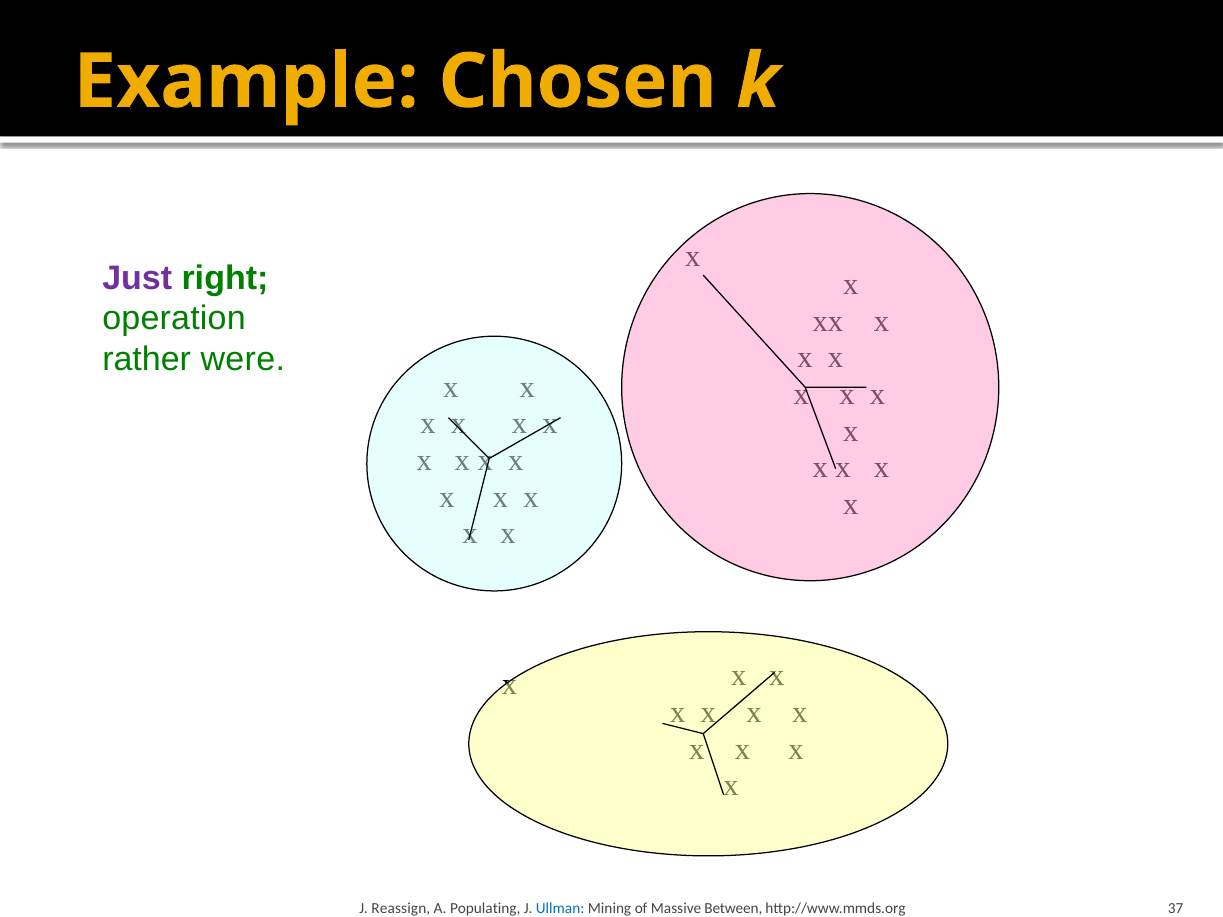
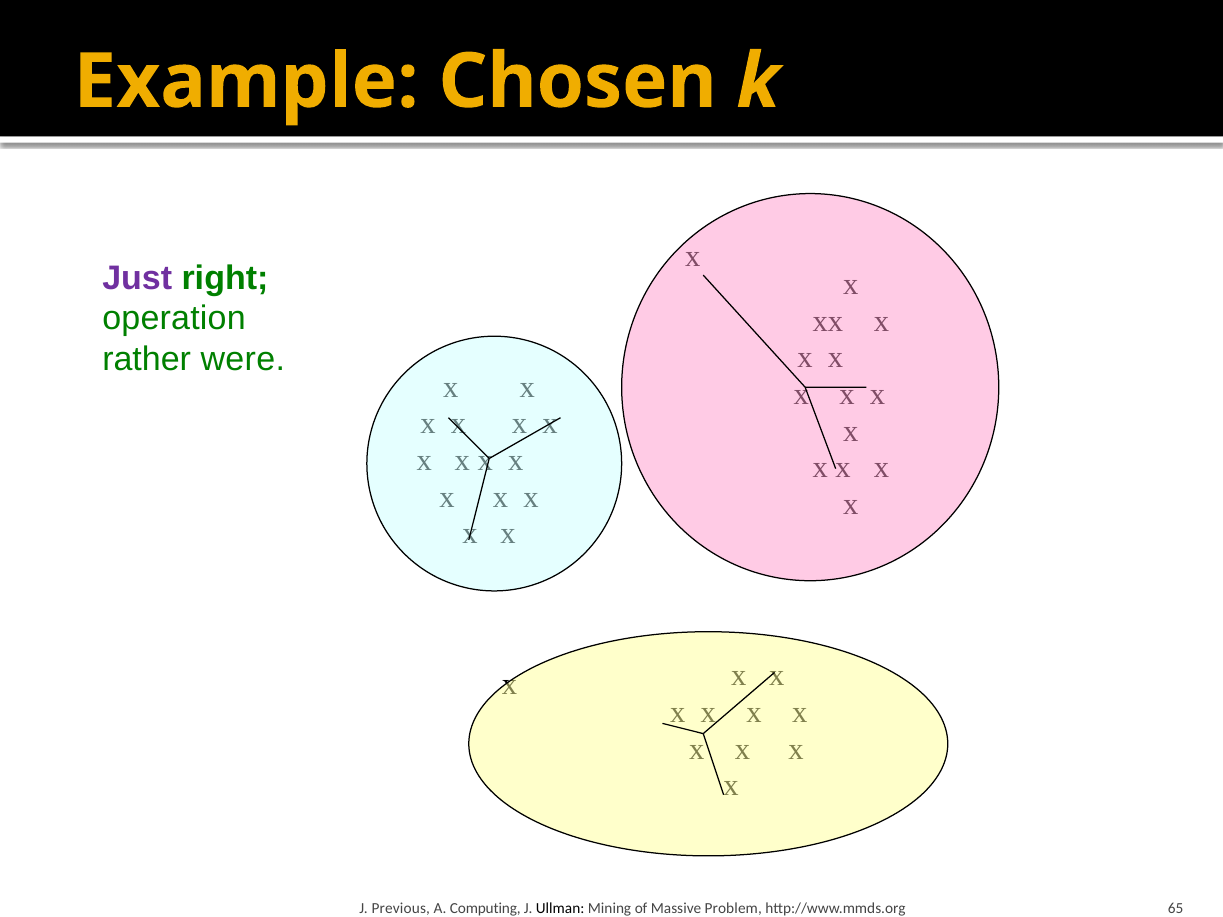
Reassign: Reassign -> Previous (401, 909)
Populating: Populating -> Computing (485, 909)
Ullman colour: blue -> black (560, 909)
Between: Between -> Problem (733, 909)
37: 37 -> 65 (1176, 909)
